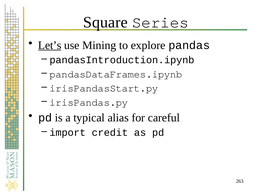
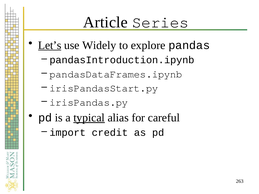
Square: Square -> Article (105, 22)
Mining: Mining -> Widely (99, 45)
typical underline: none -> present (89, 118)
